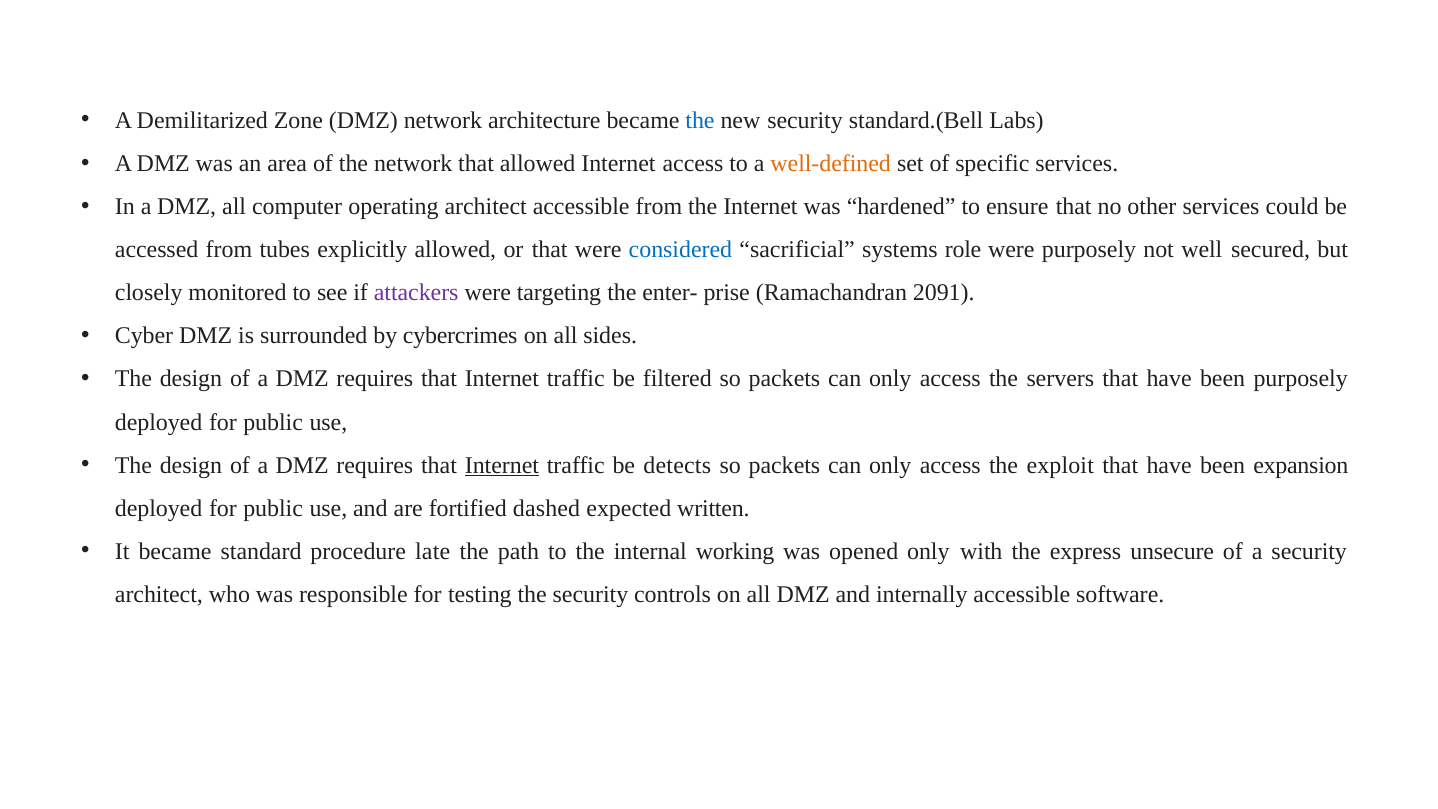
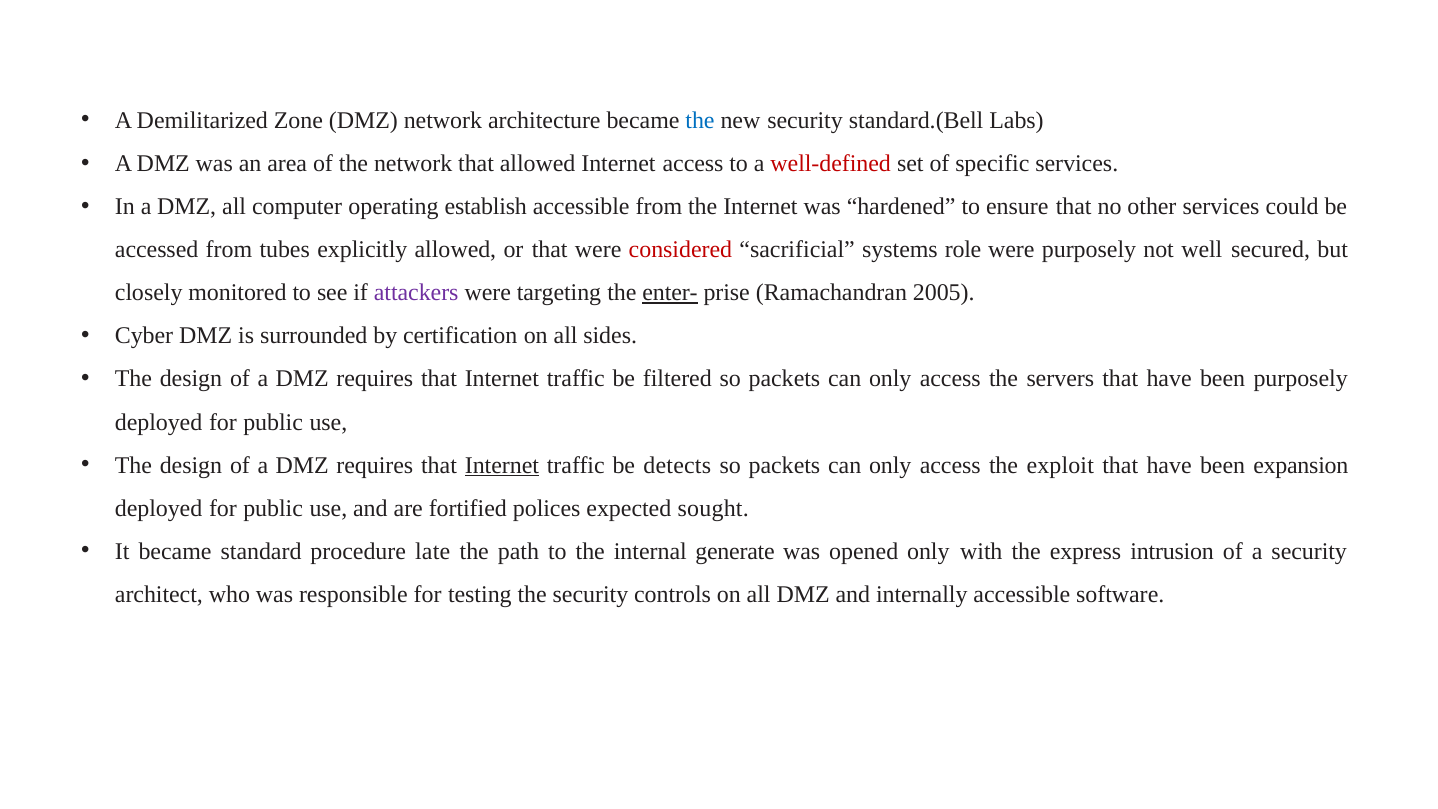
well-defined colour: orange -> red (831, 164)
operating architect: architect -> establish (486, 207)
considered colour: blue -> red (680, 250)
enter- underline: none -> present (670, 293)
2091: 2091 -> 2005 (944, 293)
cybercrimes: cybercrimes -> certification (460, 336)
dashed: dashed -> polices (547, 508)
written: written -> sought (713, 508)
working: working -> generate (735, 551)
unsecure: unsecure -> intrusion (1172, 551)
